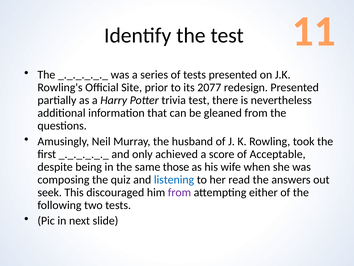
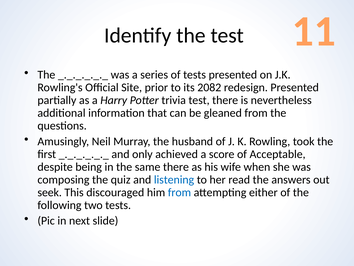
2077: 2077 -> 2082 (209, 87)
same those: those -> there (176, 167)
from colour: purple -> blue (179, 192)
